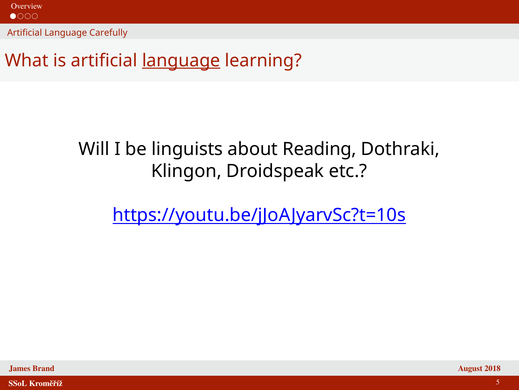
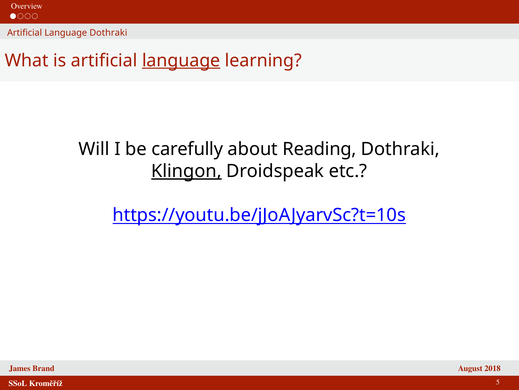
Language Carefully: Carefully -> Dothraki (108, 33)
linguists: linguists -> carefully (187, 149)
Klingon underline: none -> present (186, 171)
